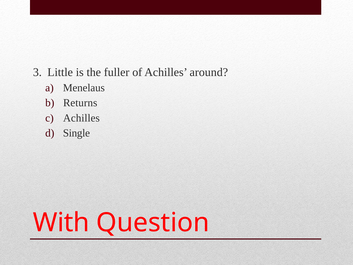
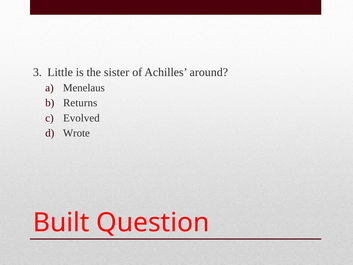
fuller: fuller -> sister (117, 72)
Achilles: Achilles -> Evolved (81, 118)
Single: Single -> Wrote (76, 133)
With: With -> Built (61, 222)
